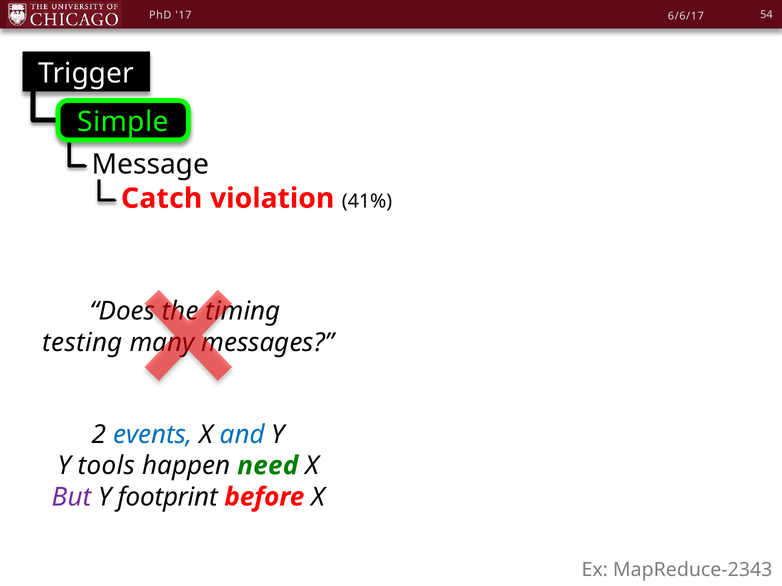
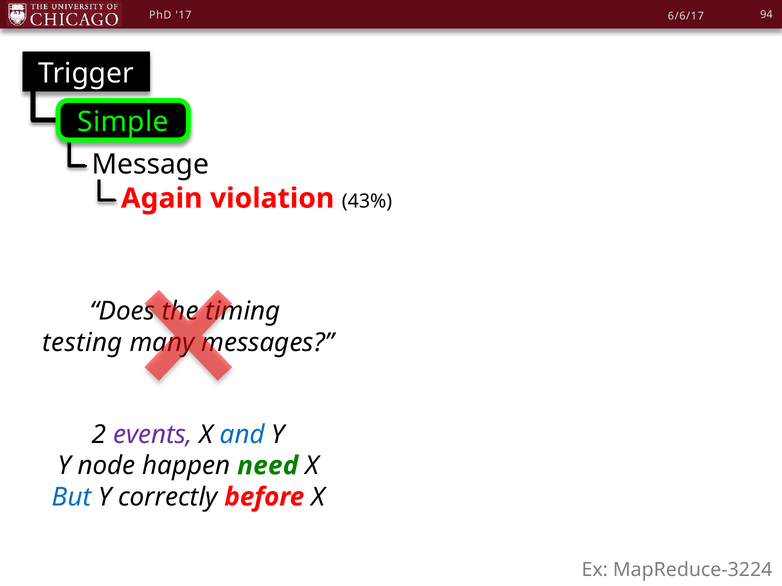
54: 54 -> 94 (766, 15)
Catch: Catch -> Again (162, 199)
41%: 41% -> 43% (367, 201)
events colour: blue -> purple (153, 435)
tools: tools -> node (107, 466)
But colour: purple -> blue (72, 497)
footprint: footprint -> correctly (168, 497)
MapReduce-2343: MapReduce-2343 -> MapReduce-3224 (693, 570)
